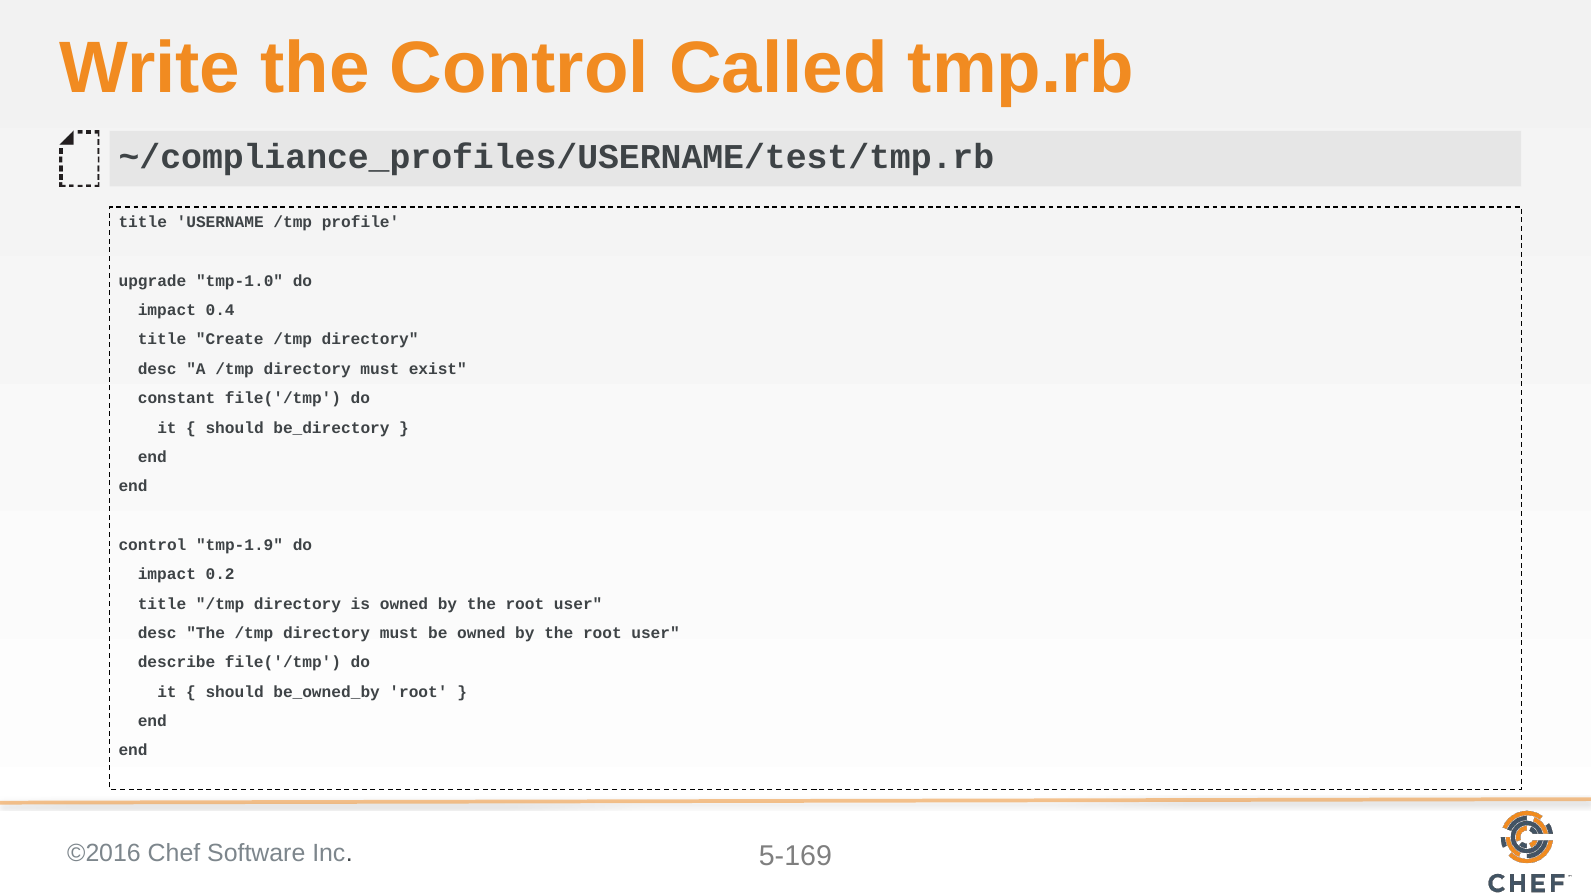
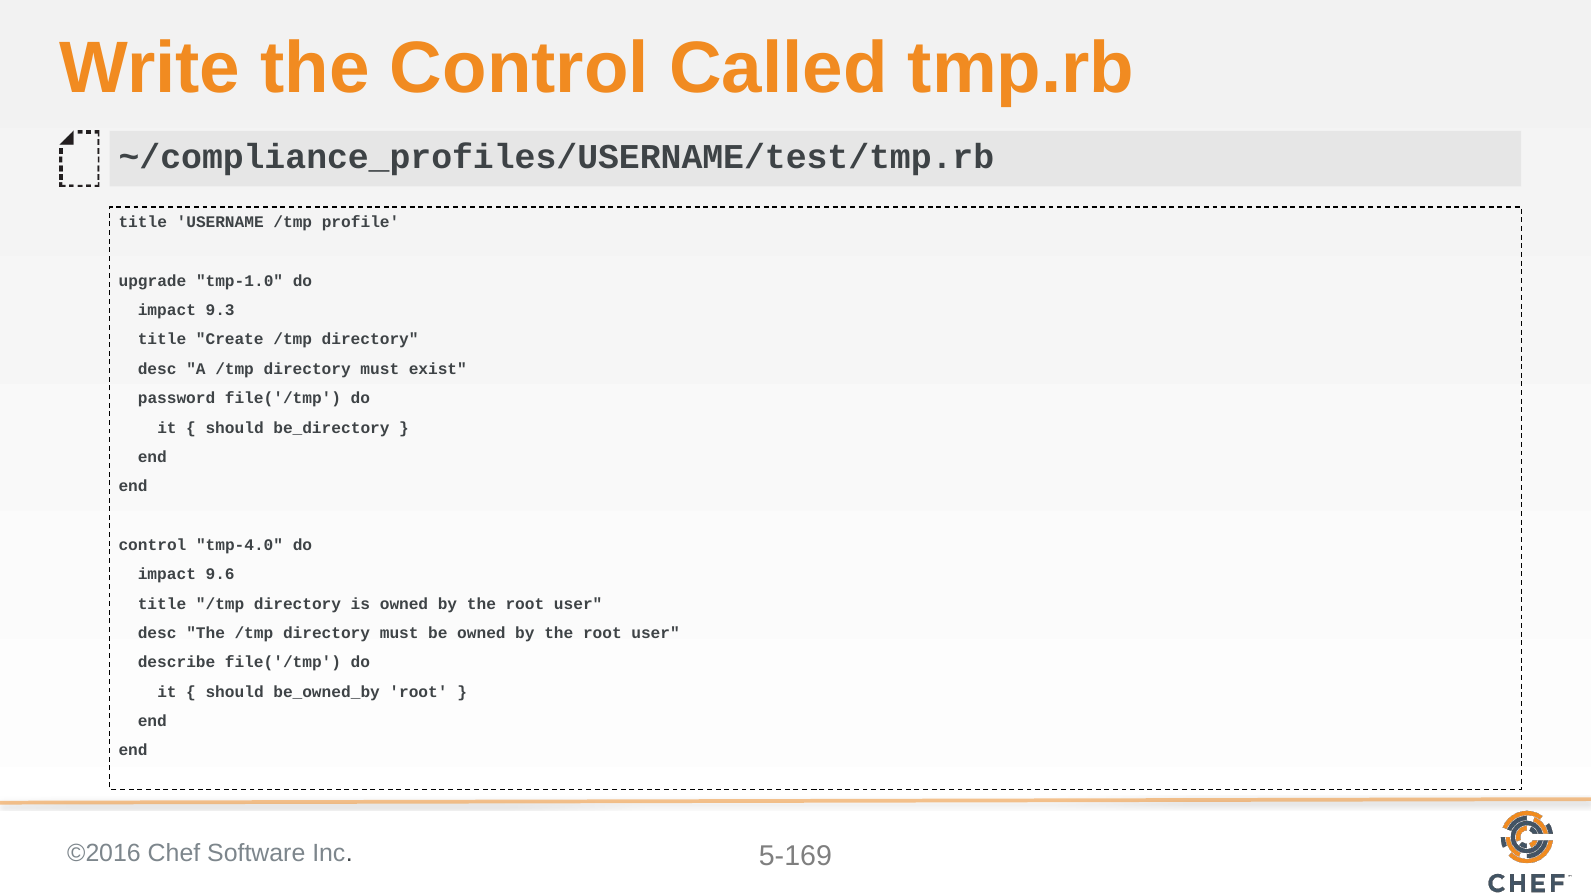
0.4: 0.4 -> 9.3 (220, 310)
constant: constant -> password (177, 398)
tmp-1.9: tmp-1.9 -> tmp-4.0 (240, 545)
0.2: 0.2 -> 9.6 (220, 574)
